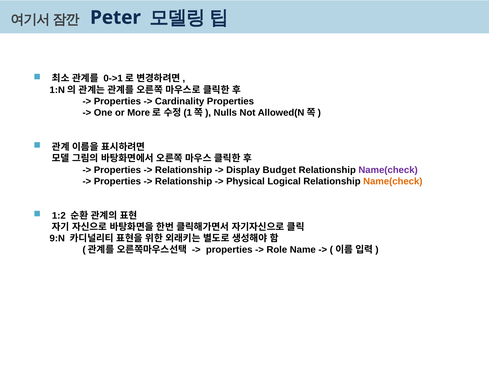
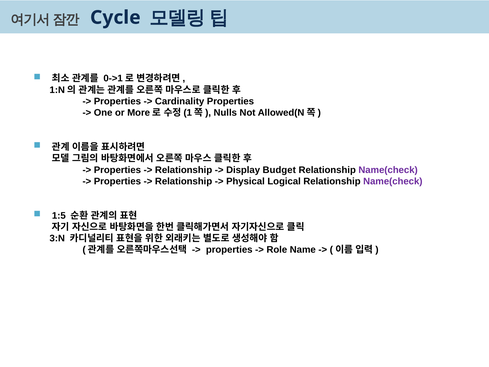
Peter: Peter -> Cycle (115, 17)
Name(check colour: orange -> purple (393, 181)
1:2: 1:2 -> 1:5 (59, 215)
9:N: 9:N -> 3:N (57, 238)
